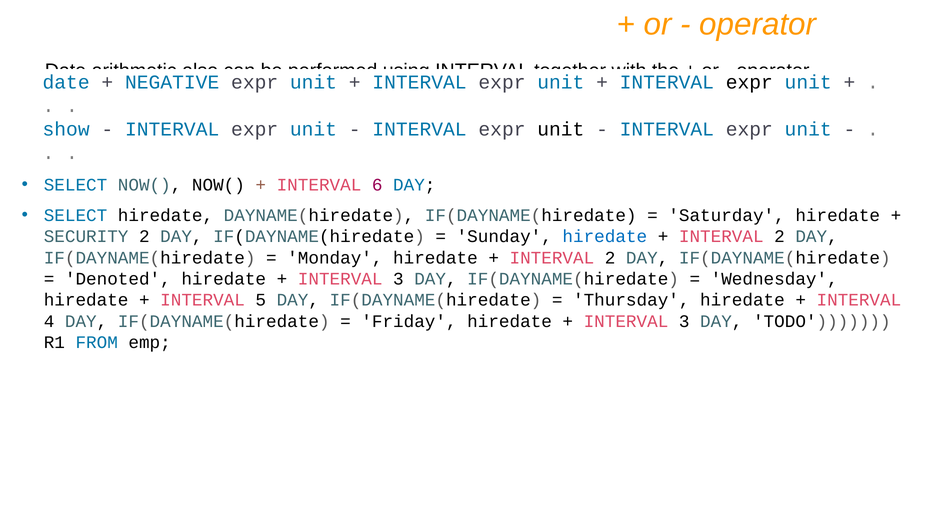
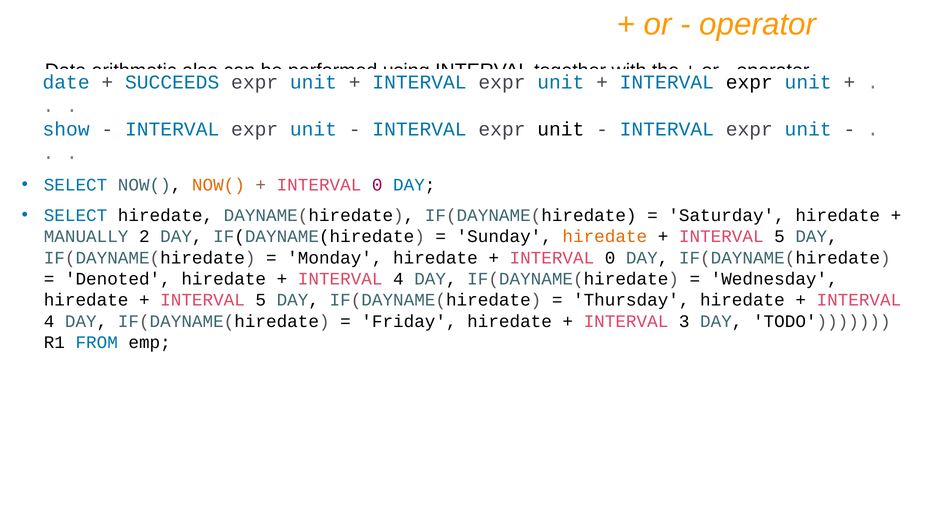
NEGATIVE: NEGATIVE -> SUCCEEDS (172, 82)
NOW( colour: black -> orange (218, 185)
6: 6 -> 0 (377, 185)
SECURITY: SECURITY -> MANUALLY (86, 237)
hiredate colour: blue -> orange (605, 237)
2: 2 -> 5 (779, 237)
2: 2 -> 0 (610, 258)
3: 3 -> 4 (398, 279)
